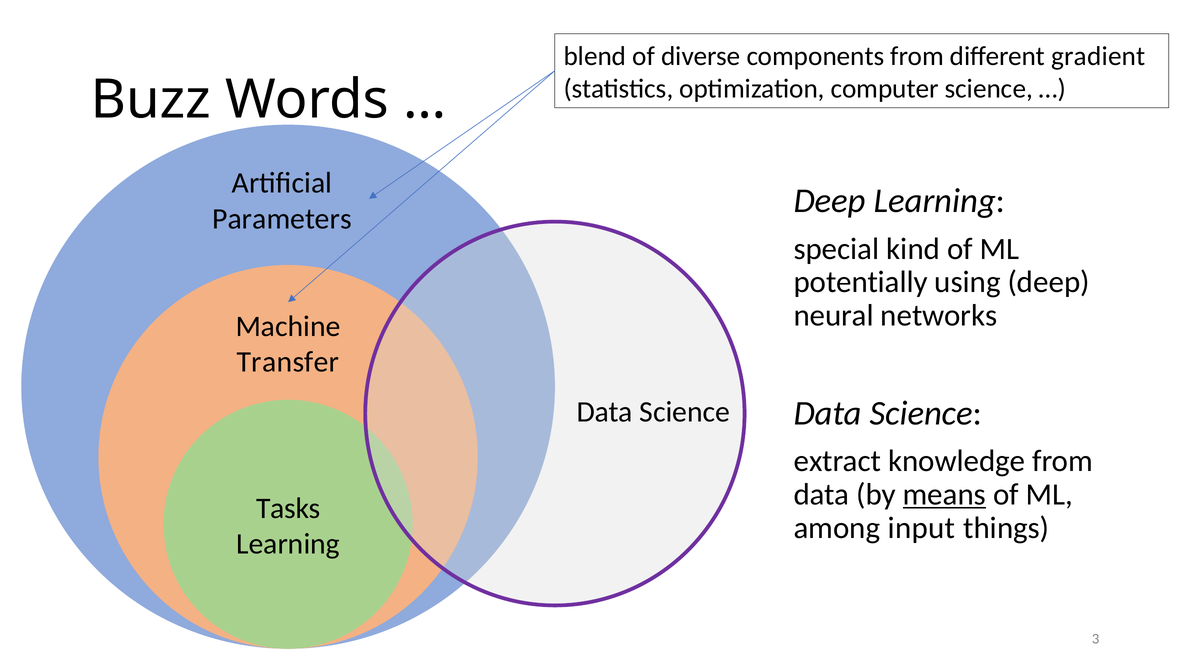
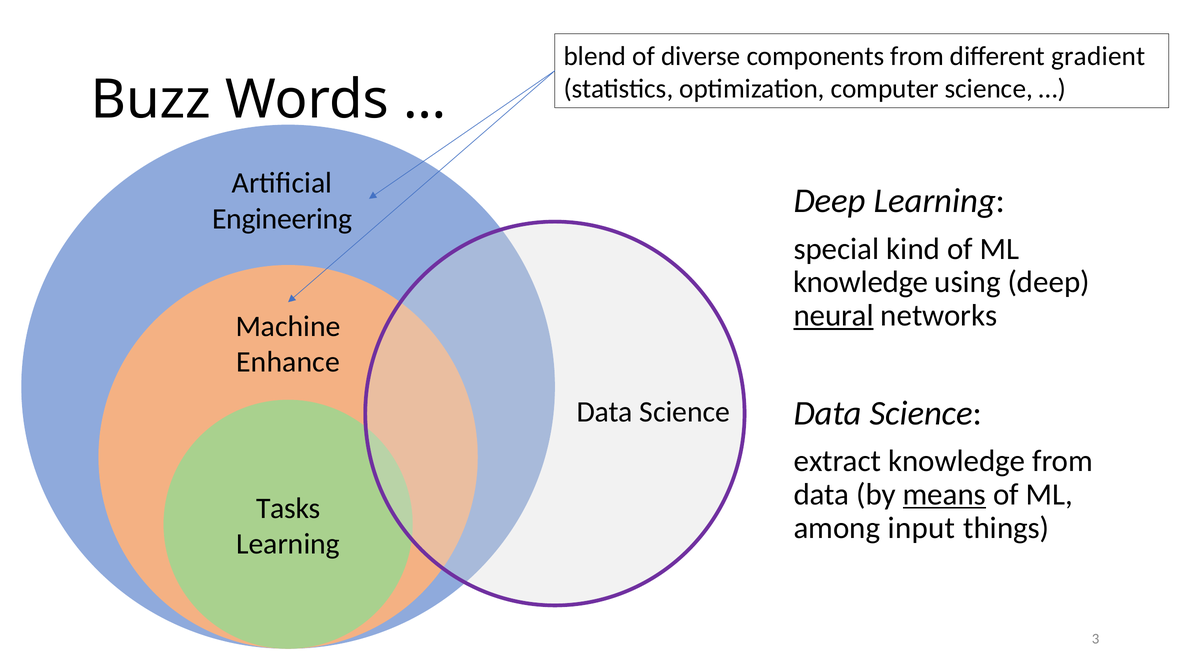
Parameters: Parameters -> Engineering (282, 219)
potentially: potentially -> knowledge (861, 282)
neural underline: none -> present (834, 316)
Transfer: Transfer -> Enhance (288, 362)
